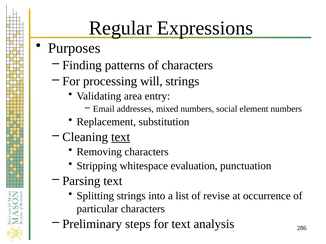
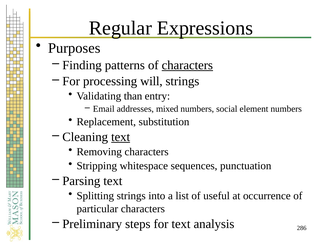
characters underline: none -> present (187, 65)
area: area -> than (133, 96)
evaluation: evaluation -> sequences (194, 166)
revise: revise -> useful (217, 196)
